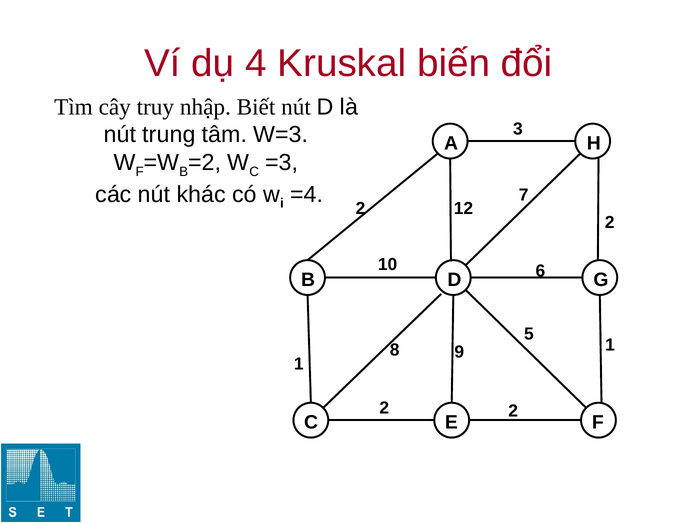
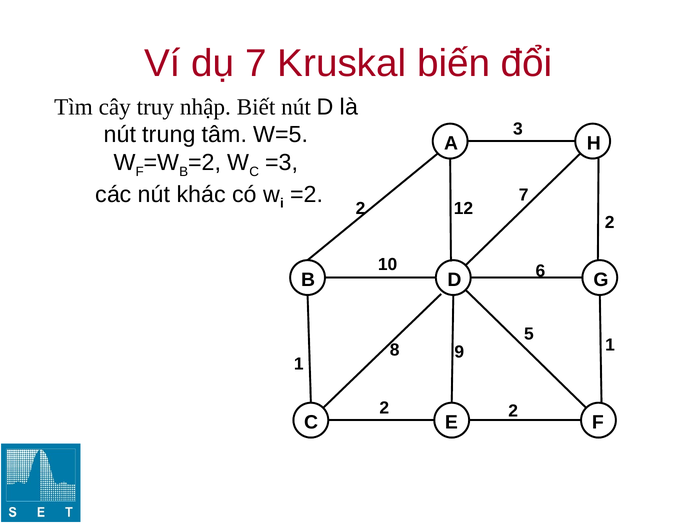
dụ 4: 4 -> 7 (256, 64)
W=3: W=3 -> W=5 (281, 135)
=4: =4 -> =2 (307, 194)
